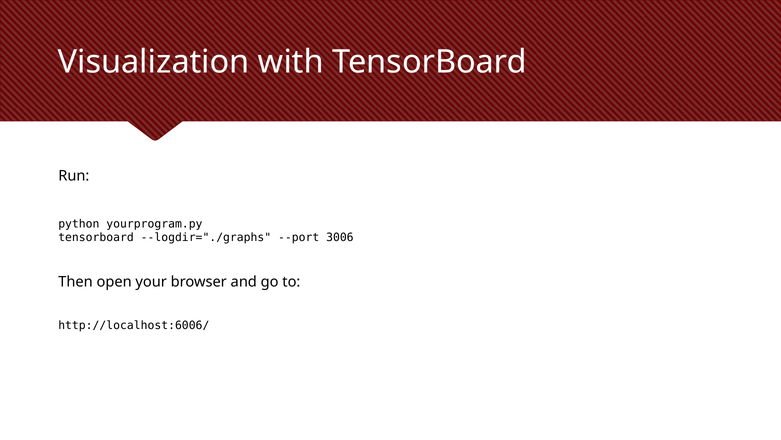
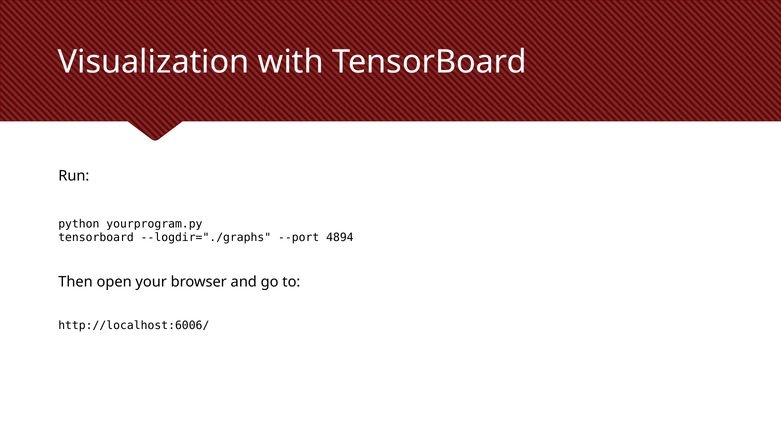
3006: 3006 -> 4894 (340, 237)
